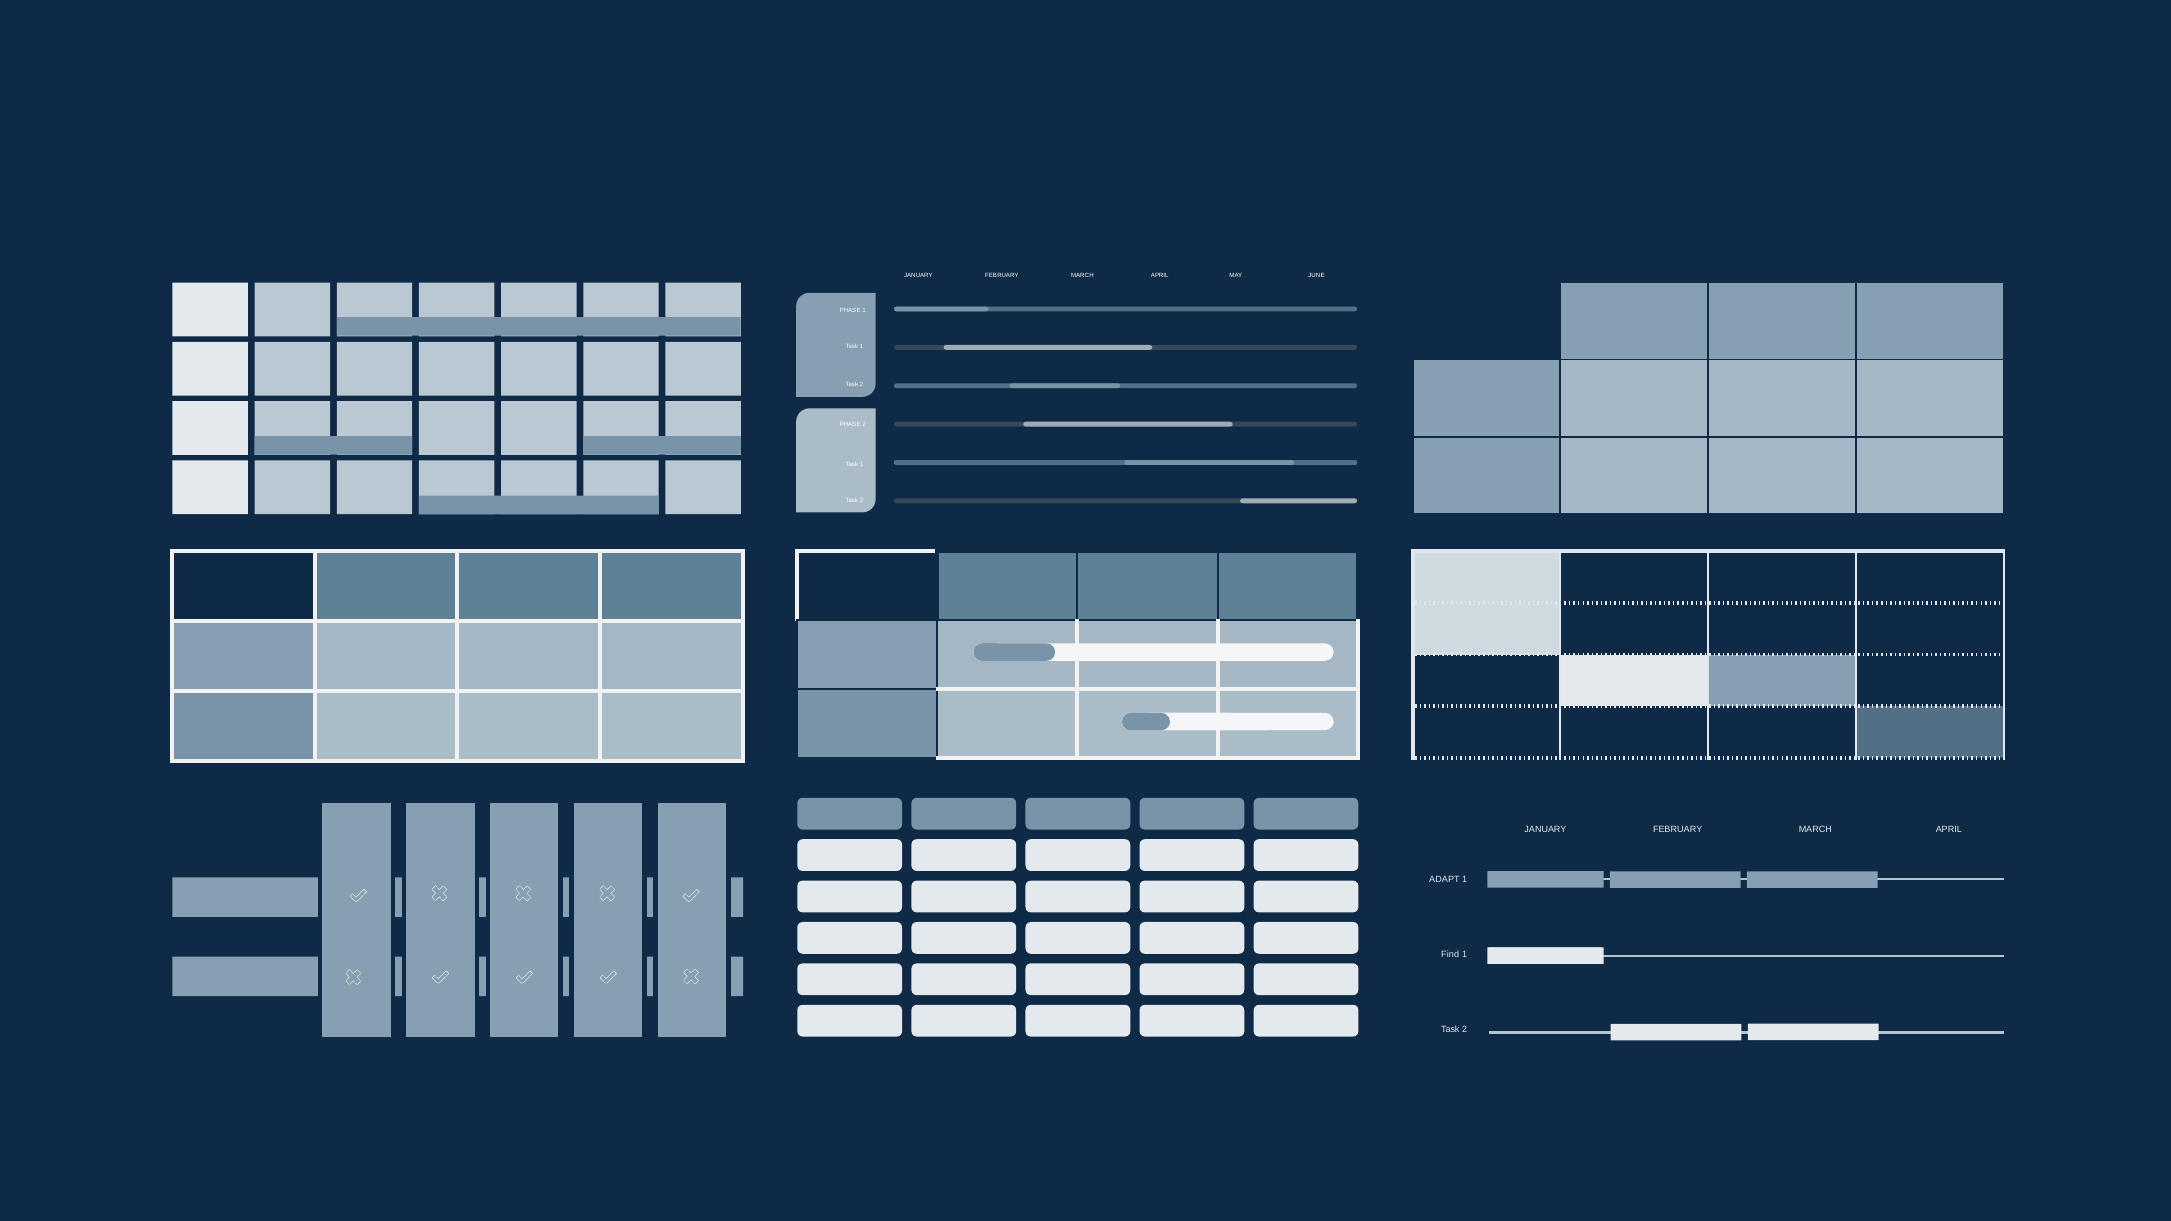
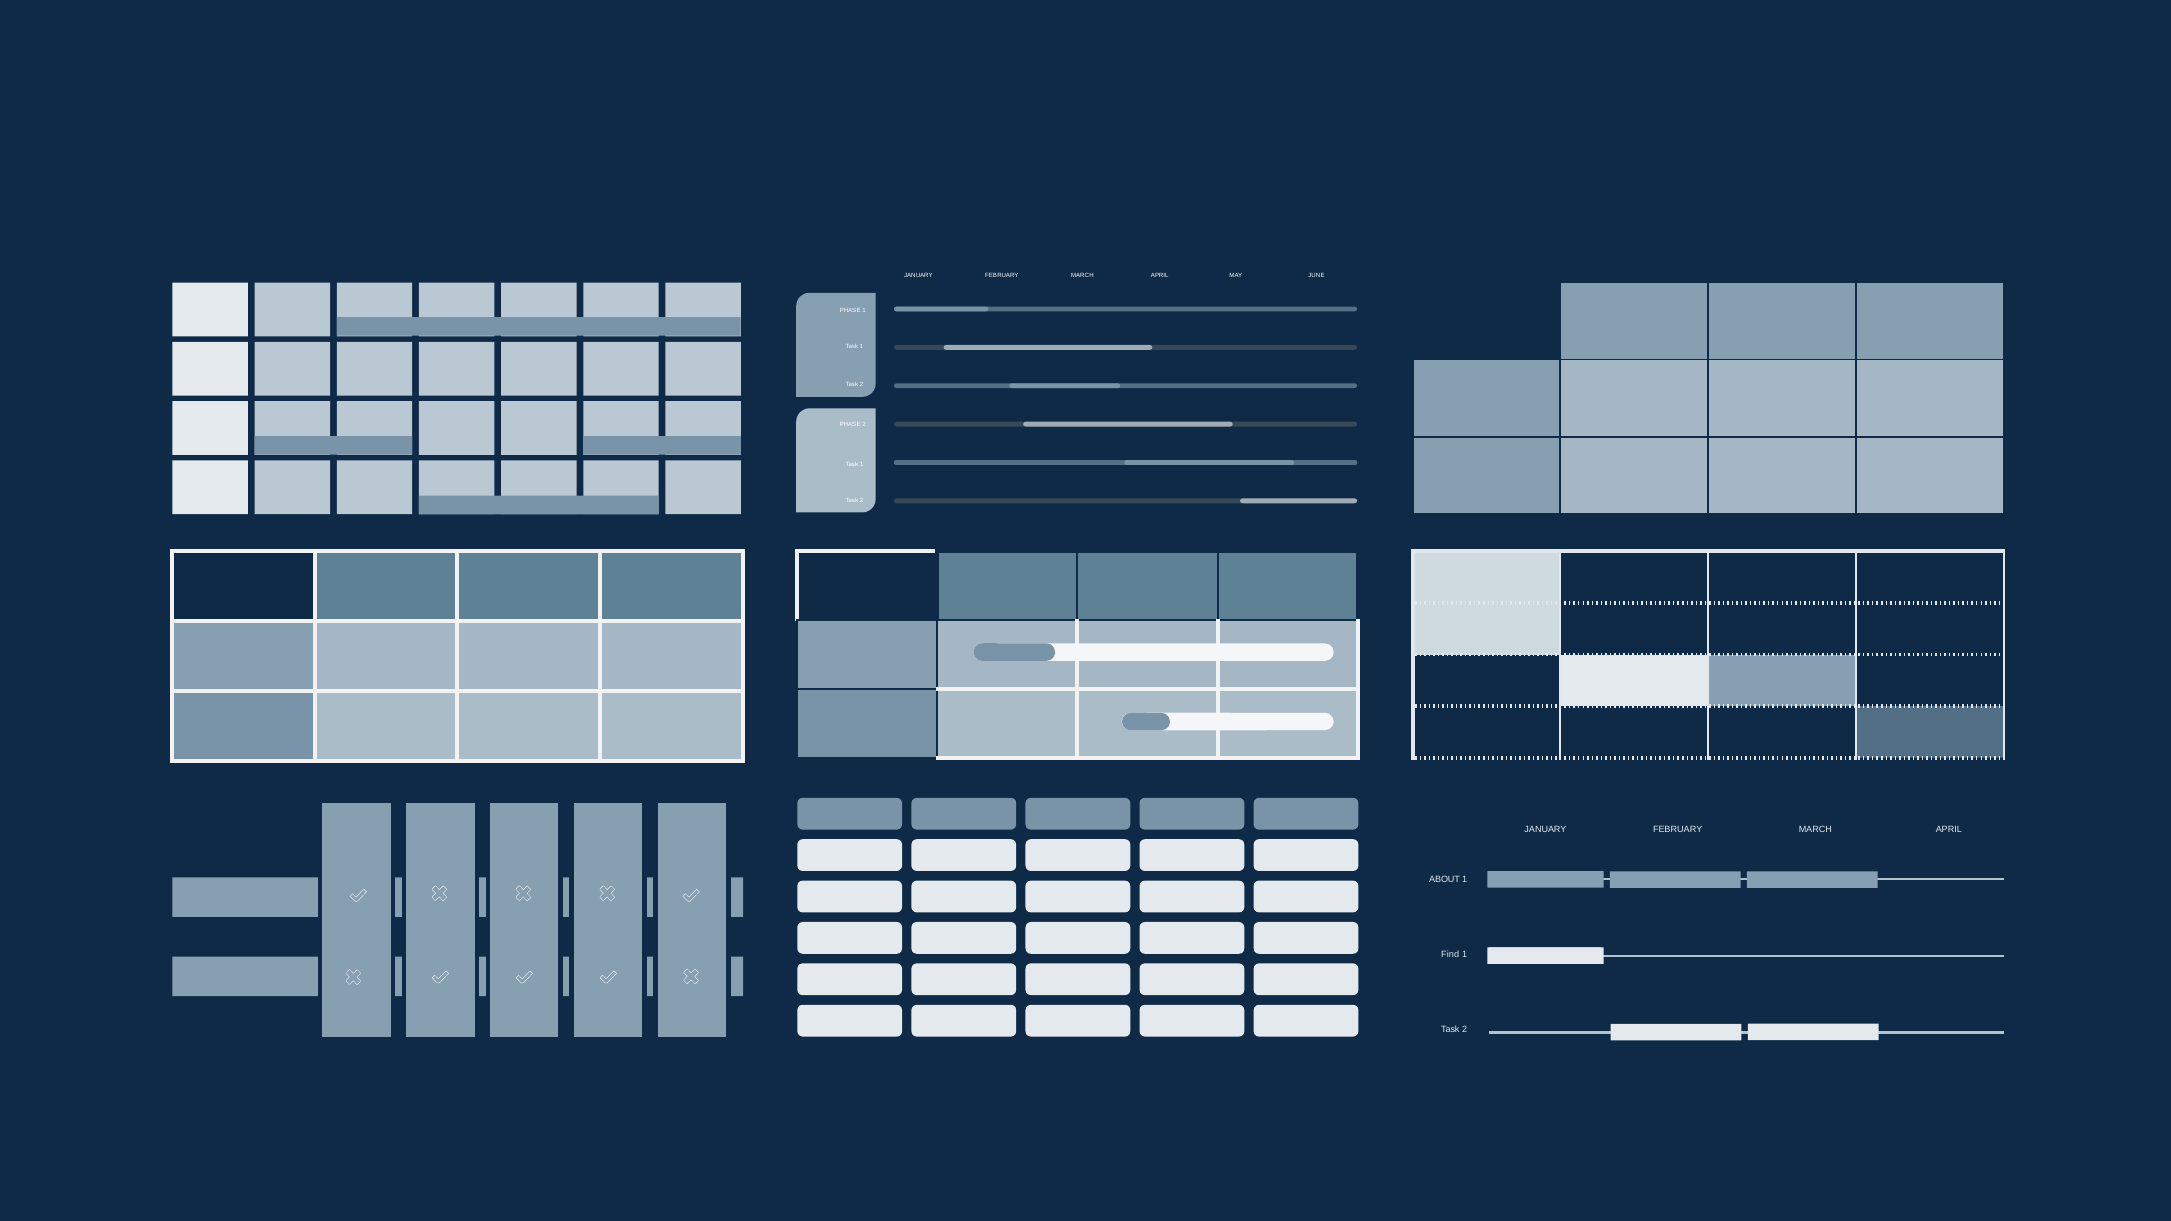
ADAPT: ADAPT -> ABOUT (1445, 880)
